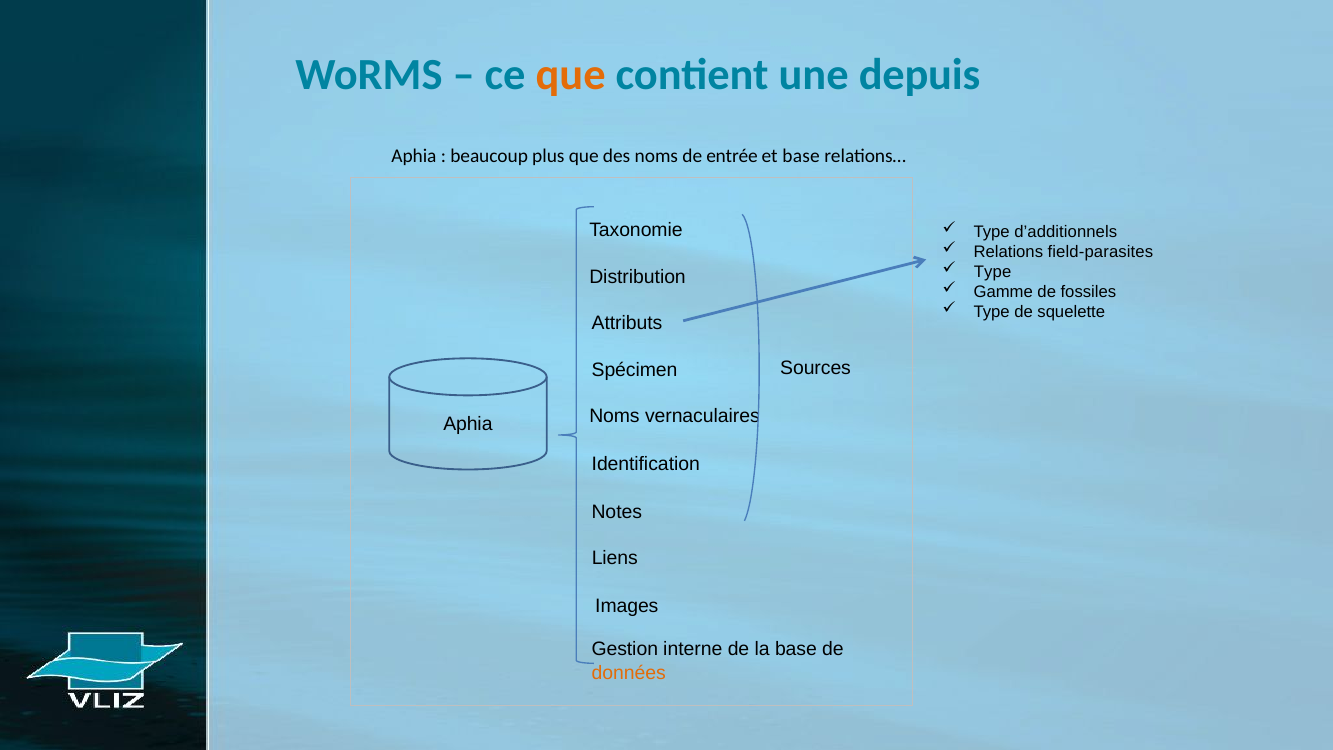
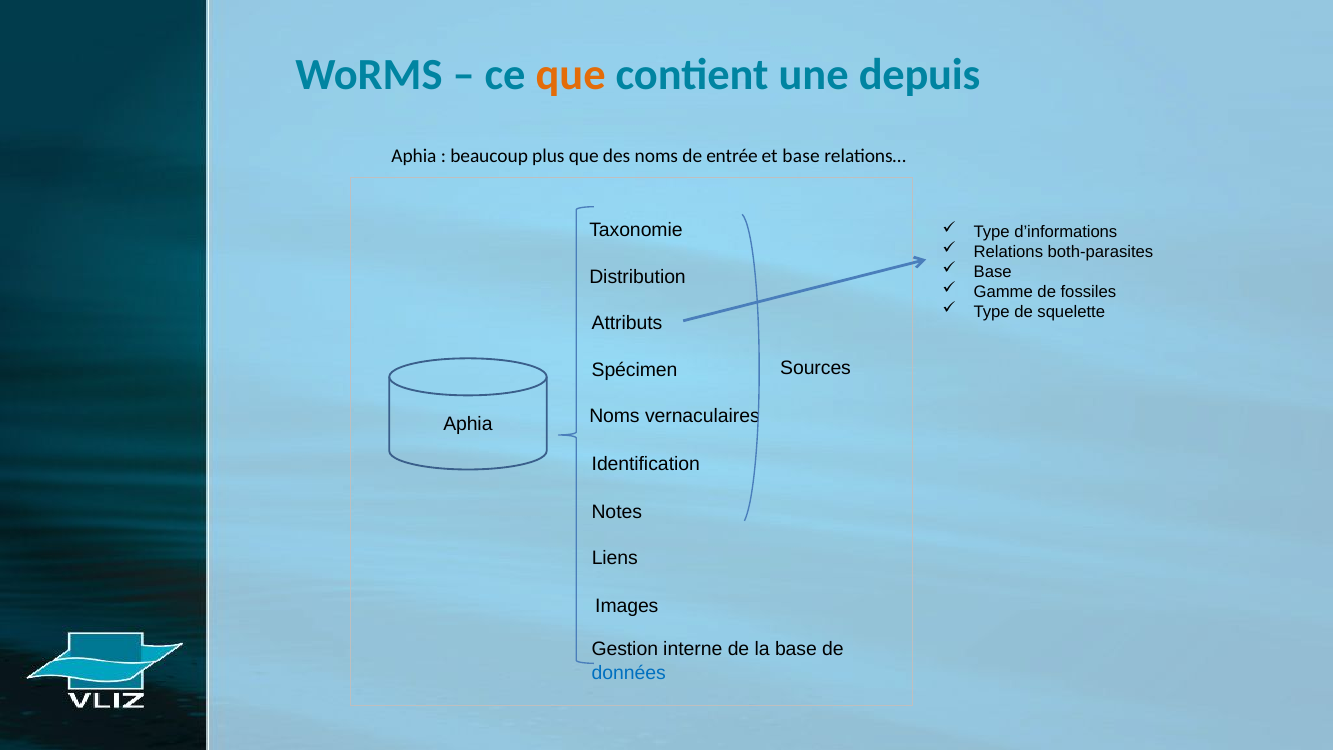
d’additionnels: d’additionnels -> d’informations (1066, 232)
field-parasites: field-parasites -> both-parasites (1100, 252)
Type: Type -> Base (993, 272)
données colour: orange -> blue (629, 673)
